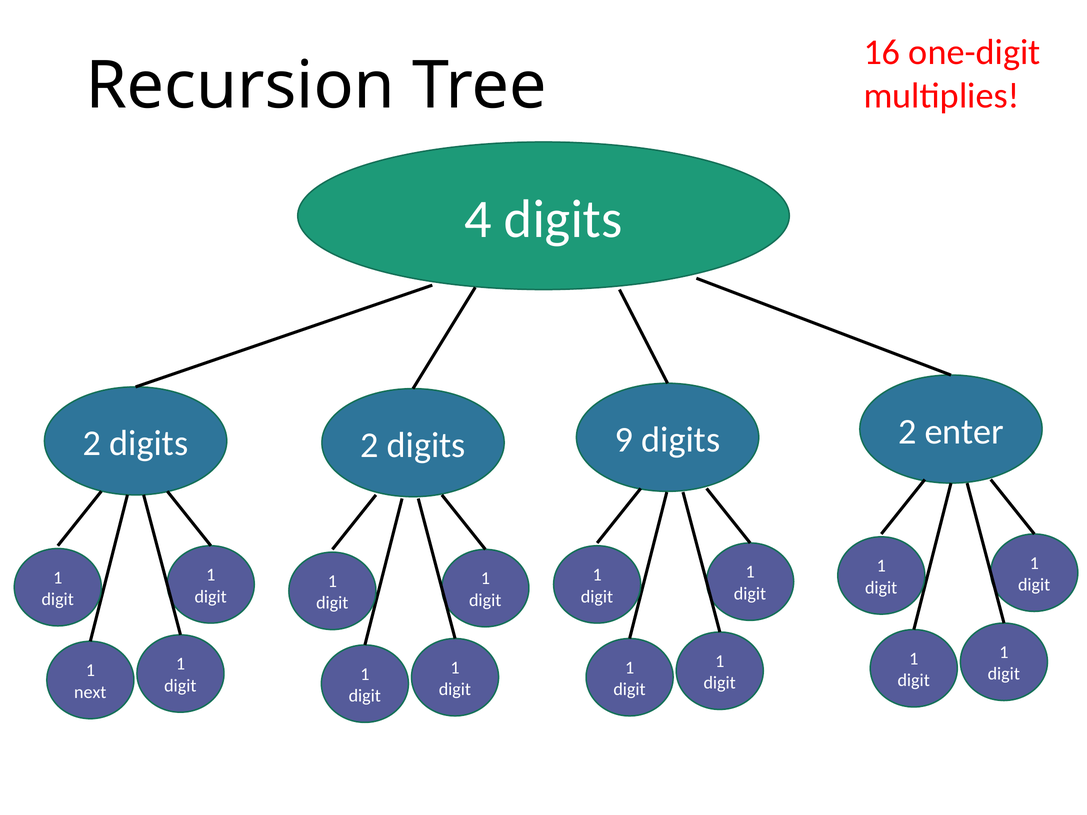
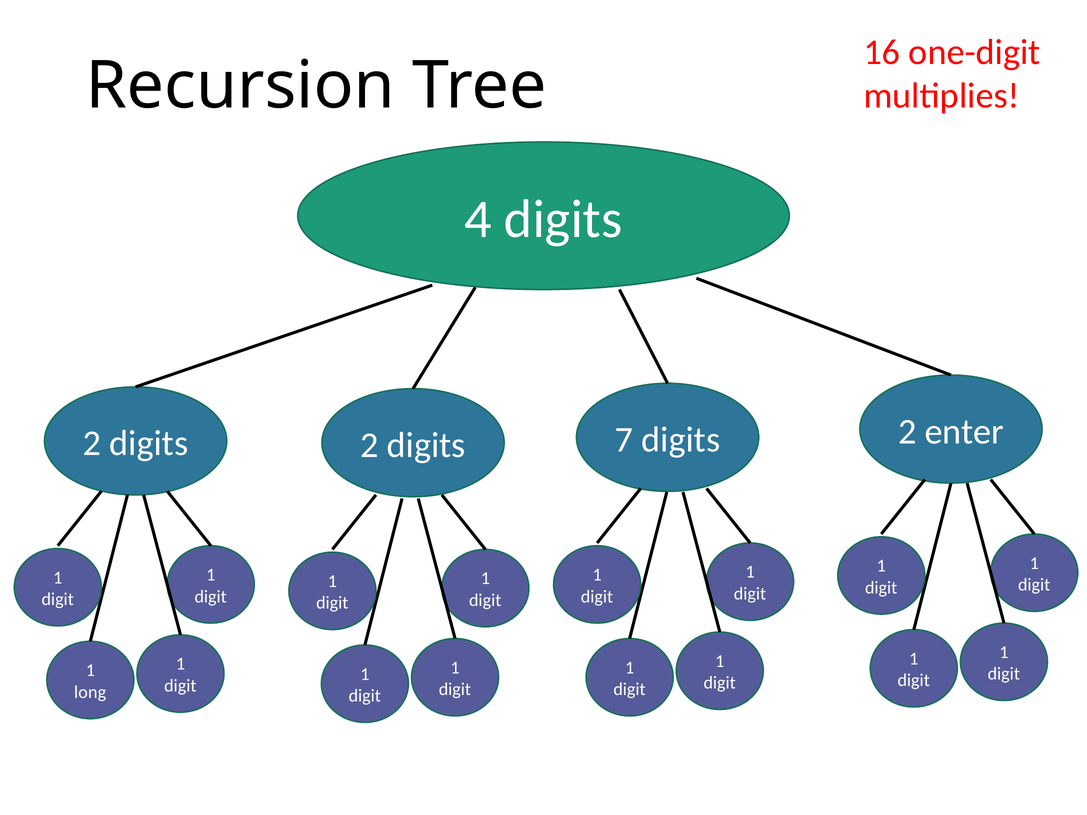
9: 9 -> 7 (624, 440)
next: next -> long (90, 692)
